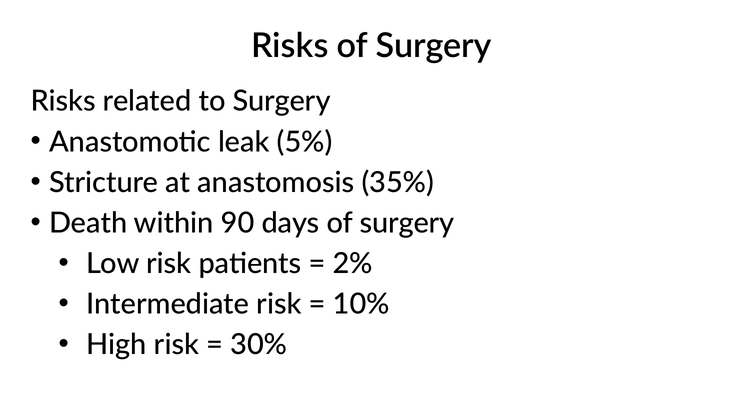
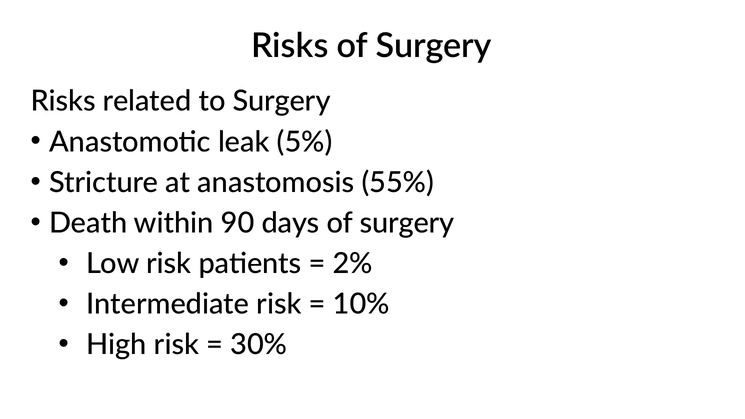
35%: 35% -> 55% (398, 183)
